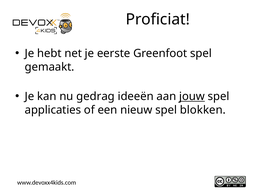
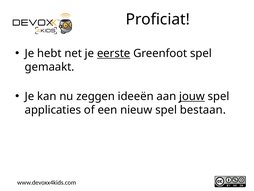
eerste underline: none -> present (114, 53)
gedrag: gedrag -> zeggen (96, 96)
blokken: blokken -> bestaan (203, 110)
